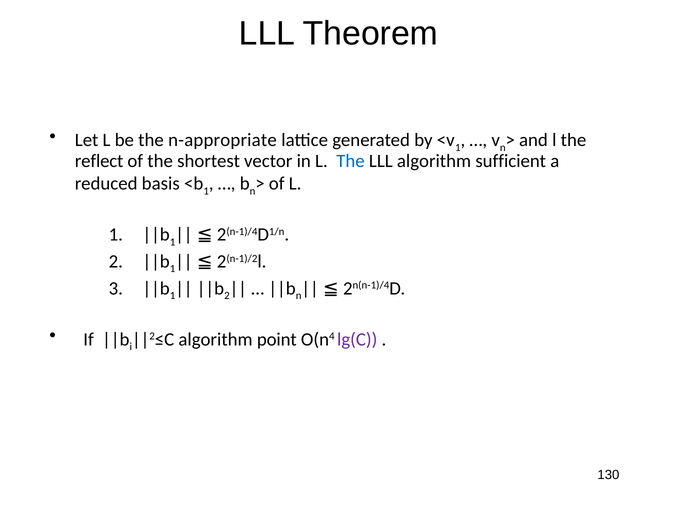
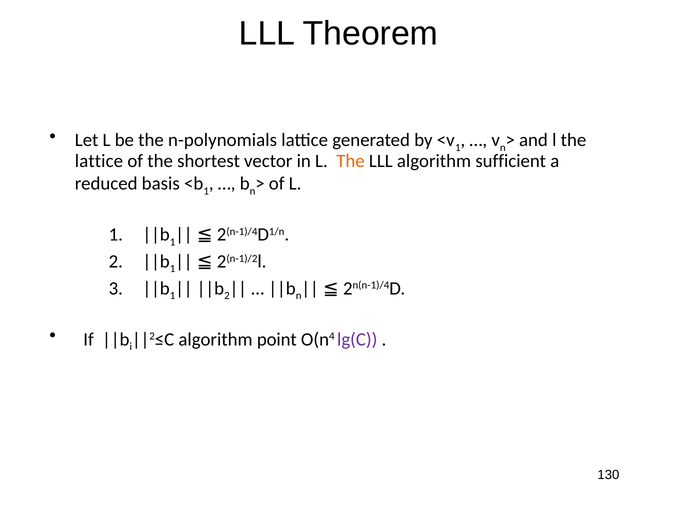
n-appropriate: n-appropriate -> n-polynomials (223, 140)
reflect: reflect -> lattice (99, 161)
The colour: blue -> orange (350, 161)
